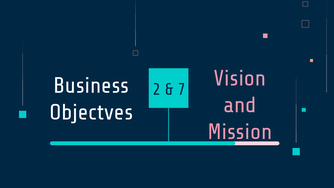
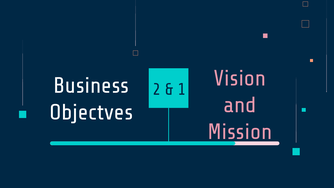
7: 7 -> 1 (182, 89)
